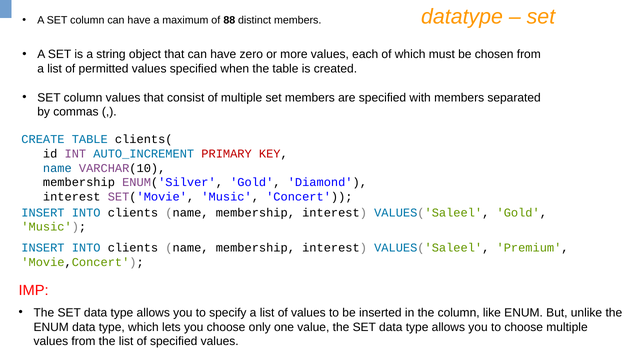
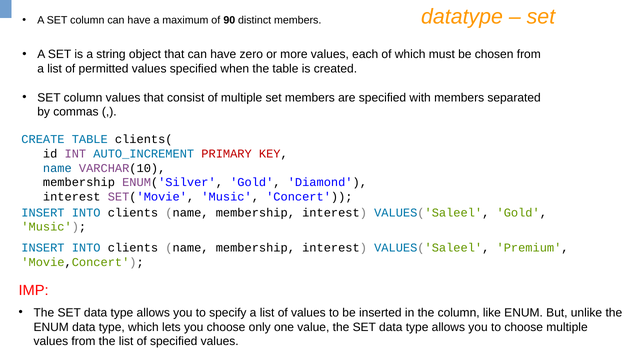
88: 88 -> 90 (229, 20)
